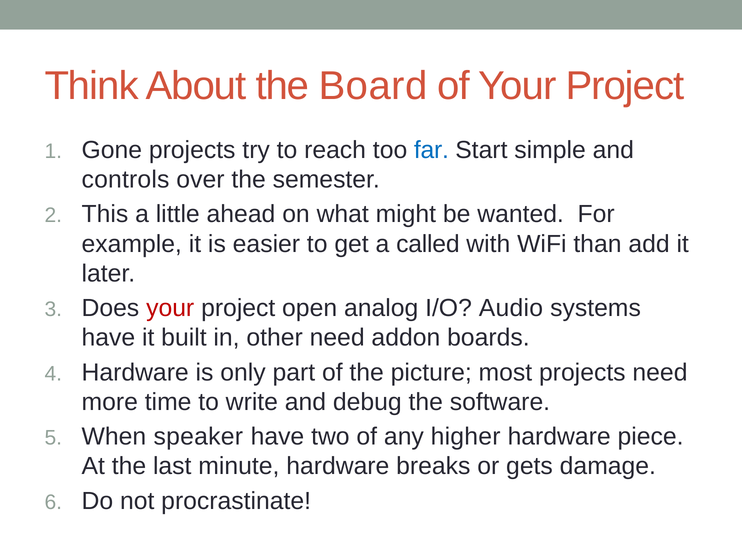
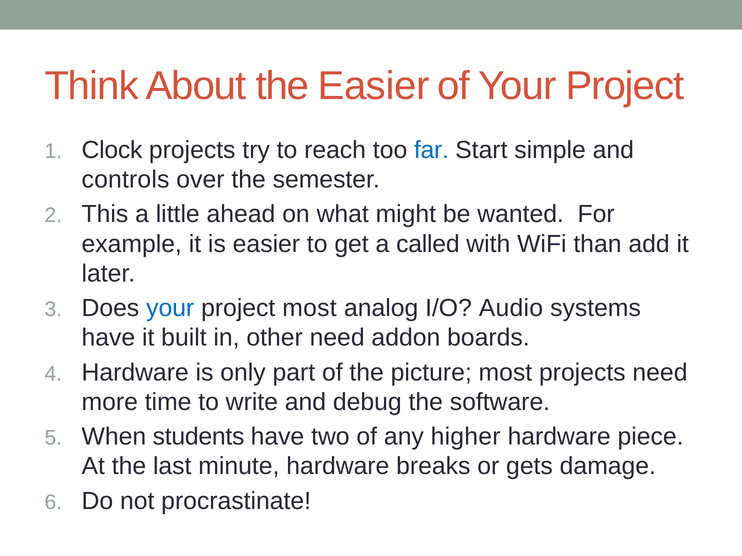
the Board: Board -> Easier (374, 86)
Gone: Gone -> Clock (112, 150)
your colour: red -> blue (170, 308)
project open: open -> most (310, 308)
speaker: speaker -> students (199, 437)
